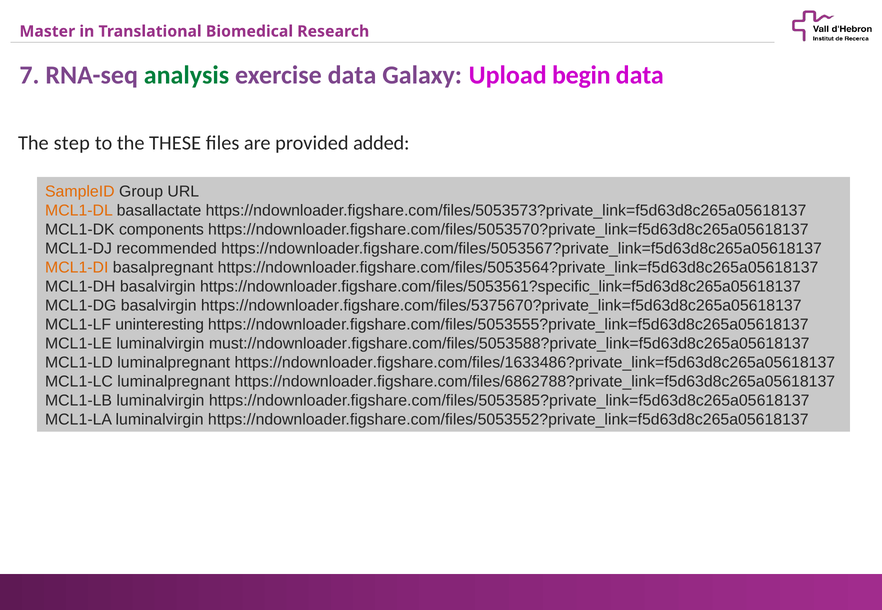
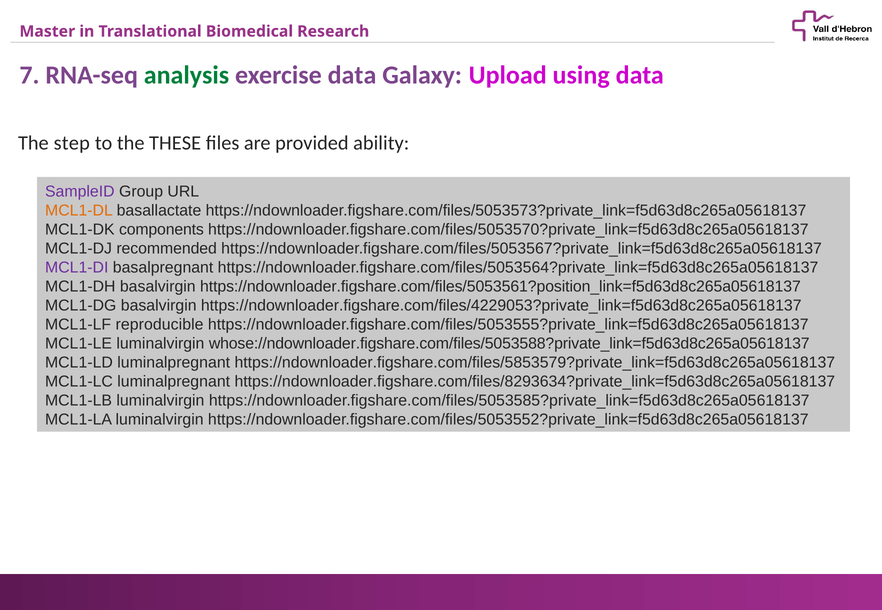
begin: begin -> using (581, 75)
added: added -> ability (381, 143)
SampleID colour: orange -> purple (80, 192)
MCL1-DI colour: orange -> purple (77, 268)
https://ndownloader.figshare.com/files/5053561?specific_link=f5d63d8c265a05618137: https://ndownloader.figshare.com/files/5053561?specific_link=f5d63d8c265a05618137 -> https://ndownloader.figshare.com/files/5053561?position_link=f5d63d8c265a05618137 (500, 287)
https://ndownloader.figshare.com/files/5375670?private_link=f5d63d8c265a05618137: https://ndownloader.figshare.com/files/5375670?private_link=f5d63d8c265a05618137 -> https://ndownloader.figshare.com/files/4229053?private_link=f5d63d8c265a05618137 (501, 306)
uninteresting: uninteresting -> reproducible (160, 325)
must://ndownloader.figshare.com/files/5053588?private_link=f5d63d8c265a05618137: must://ndownloader.figshare.com/files/5053588?private_link=f5d63d8c265a05618137 -> whose://ndownloader.figshare.com/files/5053588?private_link=f5d63d8c265a05618137 (509, 344)
https://ndownloader.figshare.com/files/1633486?private_link=f5d63d8c265a05618137: https://ndownloader.figshare.com/files/1633486?private_link=f5d63d8c265a05618137 -> https://ndownloader.figshare.com/files/5853579?private_link=f5d63d8c265a05618137 (535, 363)
https://ndownloader.figshare.com/files/6862788?private_link=f5d63d8c265a05618137: https://ndownloader.figshare.com/files/6862788?private_link=f5d63d8c265a05618137 -> https://ndownloader.figshare.com/files/8293634?private_link=f5d63d8c265a05618137 (535, 382)
